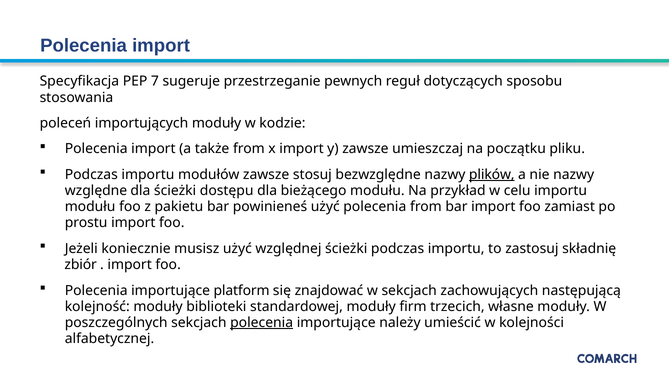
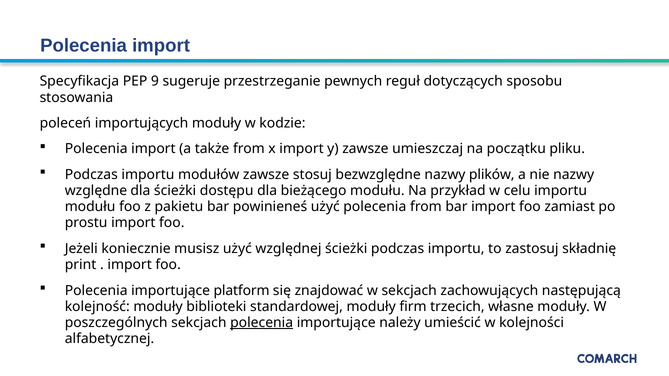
7: 7 -> 9 (155, 81)
plików underline: present -> none (492, 175)
zbiór: zbiór -> print (81, 265)
